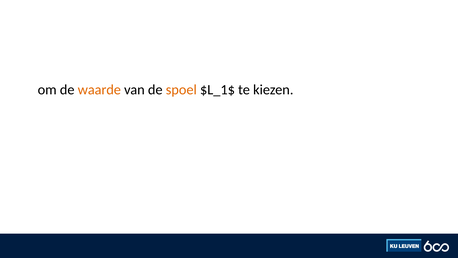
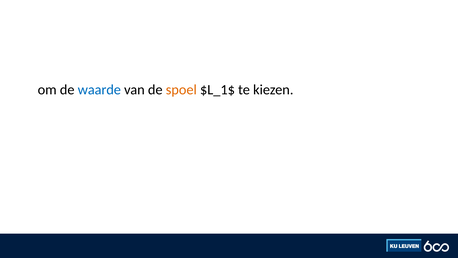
waarde colour: orange -> blue (99, 90)
